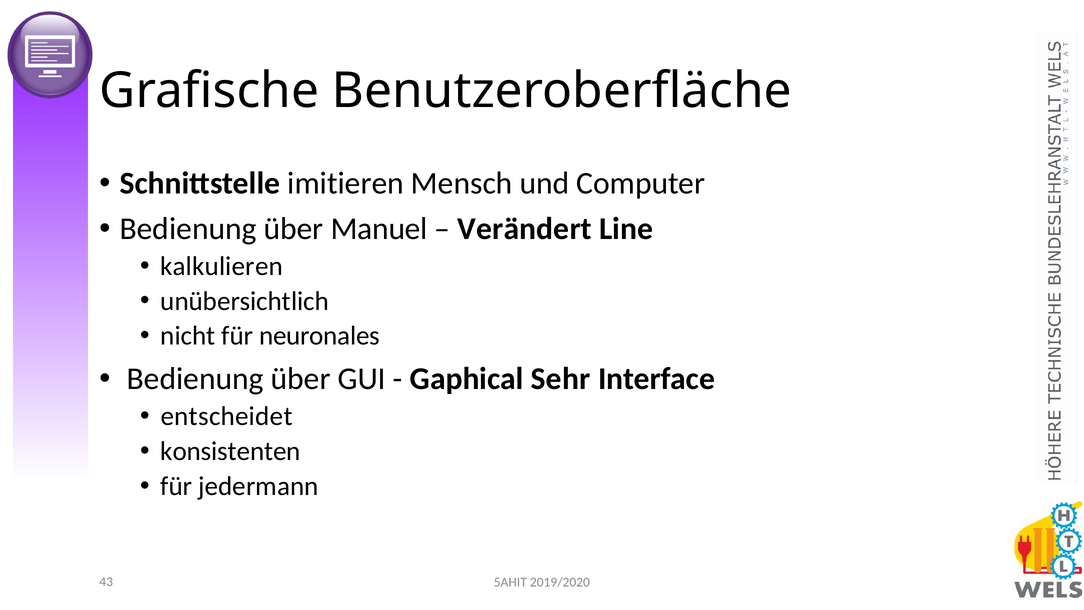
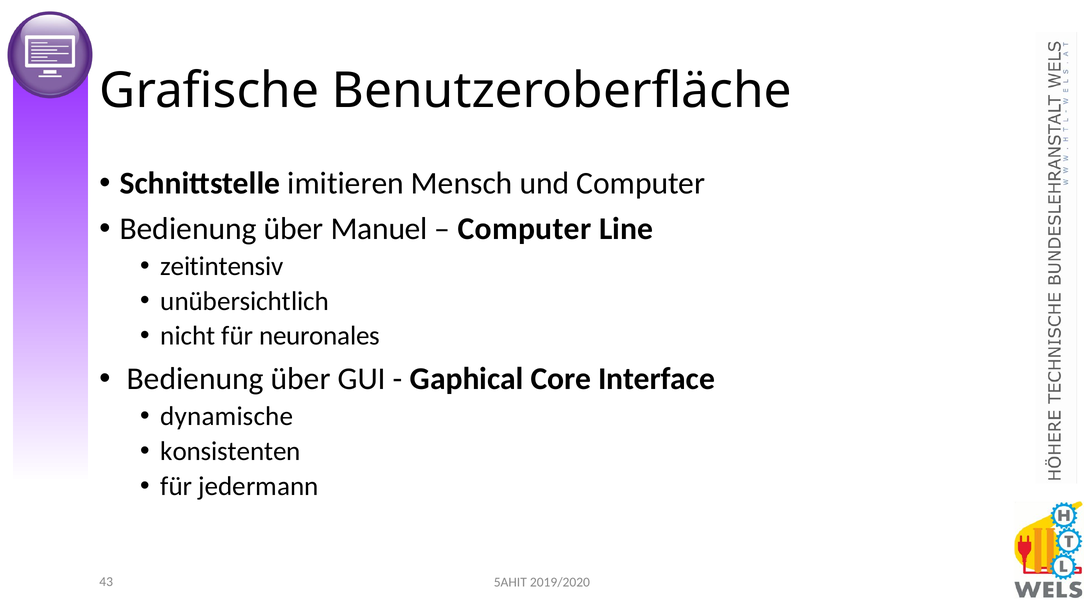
Verändert: Verändert -> Computer (525, 229)
kalkulieren: kalkulieren -> zeitintensiv (222, 266)
Sehr: Sehr -> Core (561, 379)
entscheidet: entscheidet -> dynamische (227, 416)
